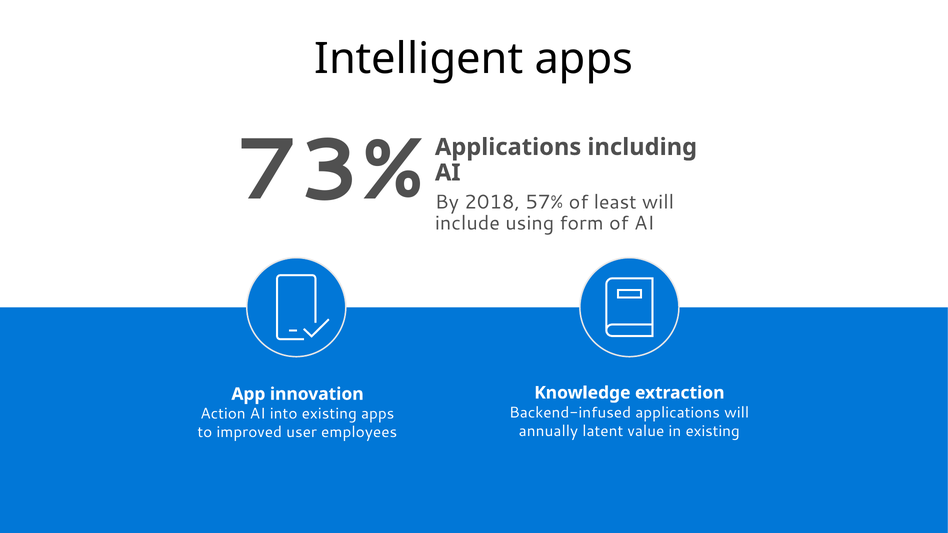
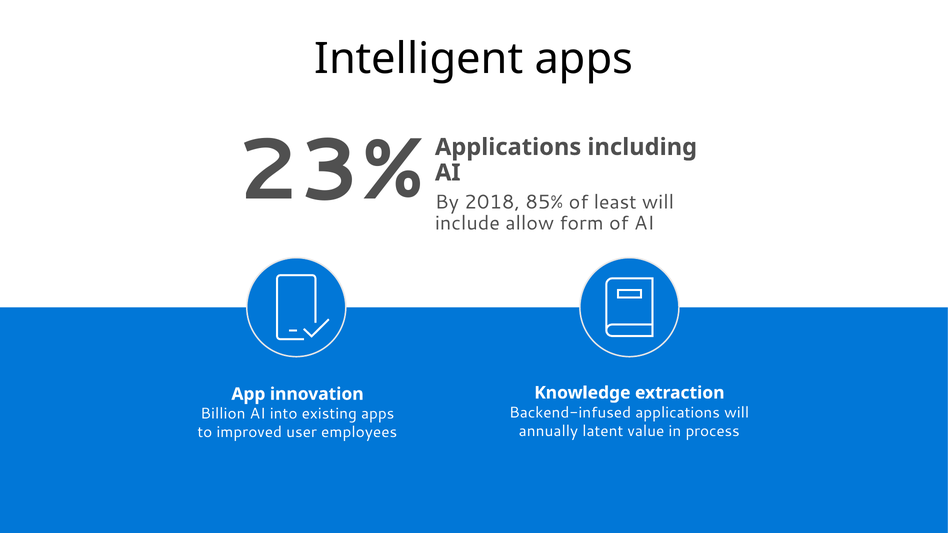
73%: 73% -> 23% (330, 170)
57%: 57% -> 85% (544, 202)
using: using -> allow (530, 223)
Action: Action -> Billion (223, 414)
in existing: existing -> process (713, 431)
